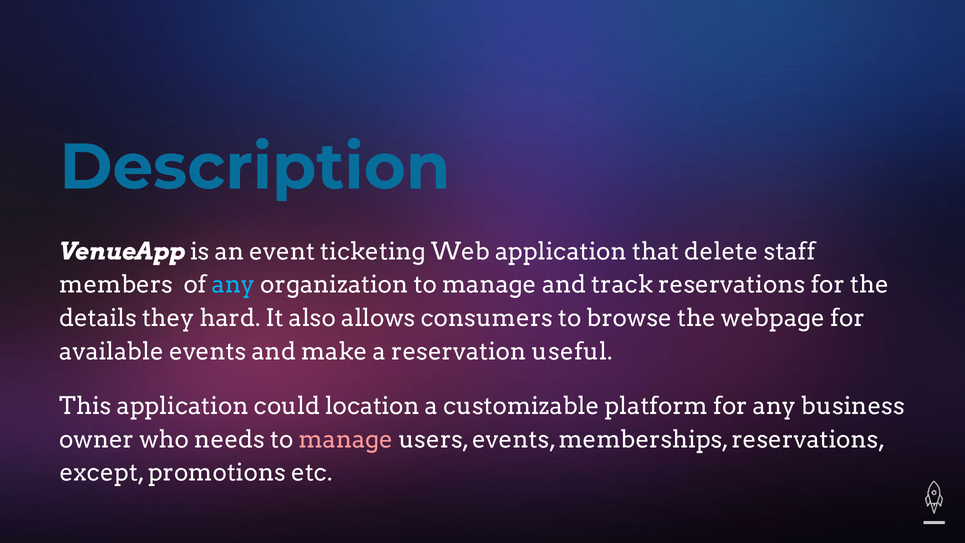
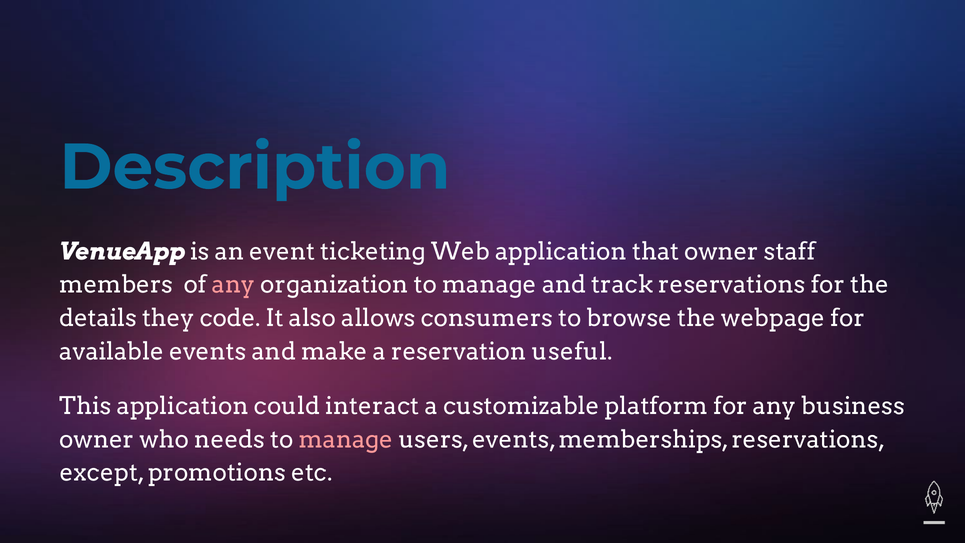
that delete: delete -> owner (722, 252)
any colour: light blue -> pink (234, 285)
hard: hard -> code (230, 318)
location: location -> interact (372, 406)
